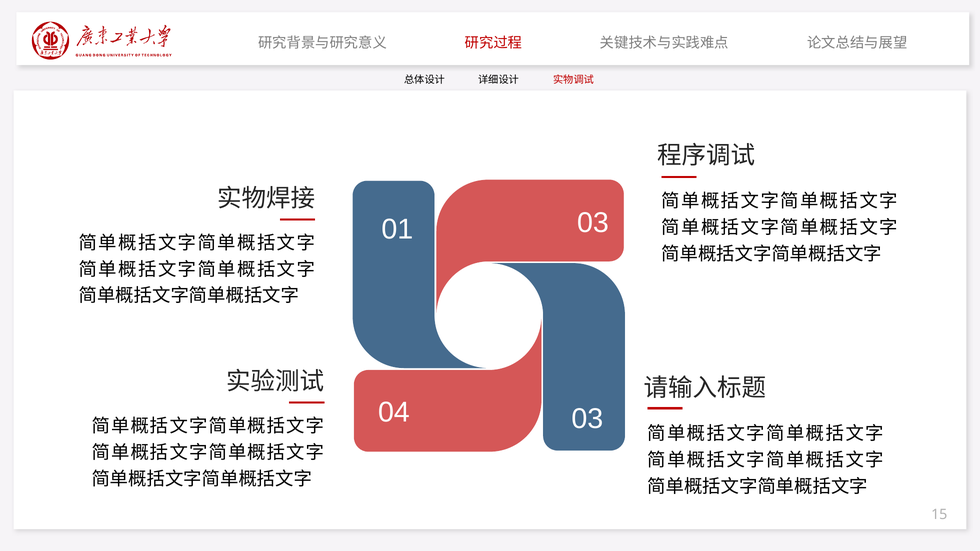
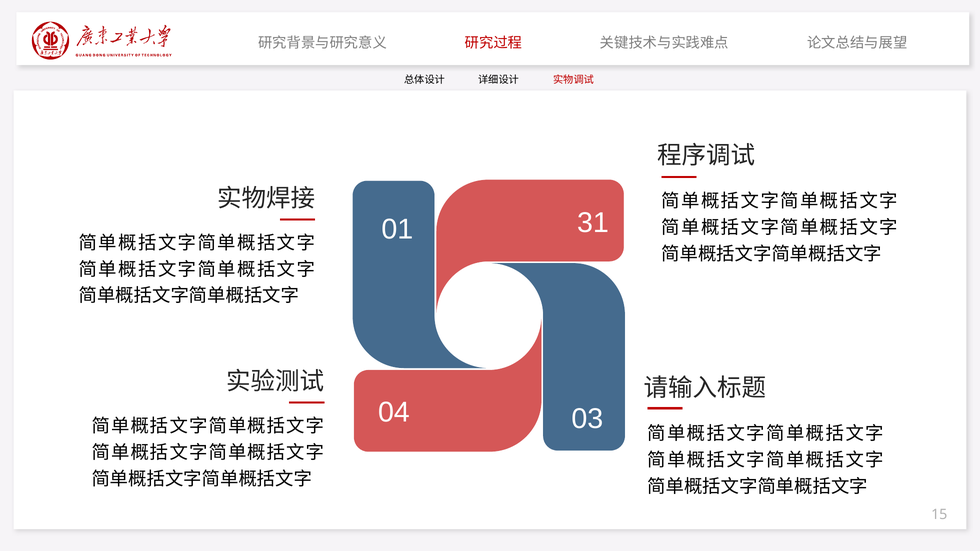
01 03: 03 -> 31 (593, 223)
